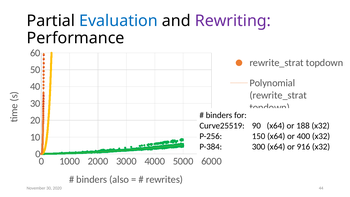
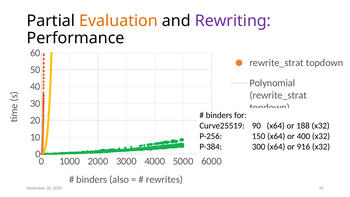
Evaluation colour: blue -> orange (118, 21)
